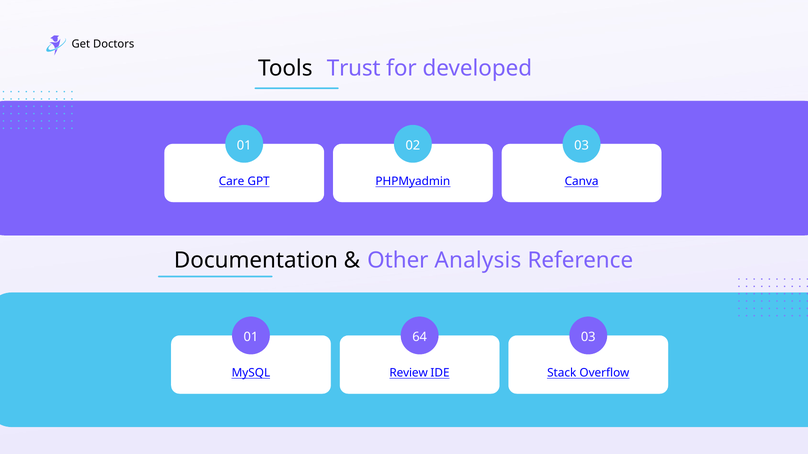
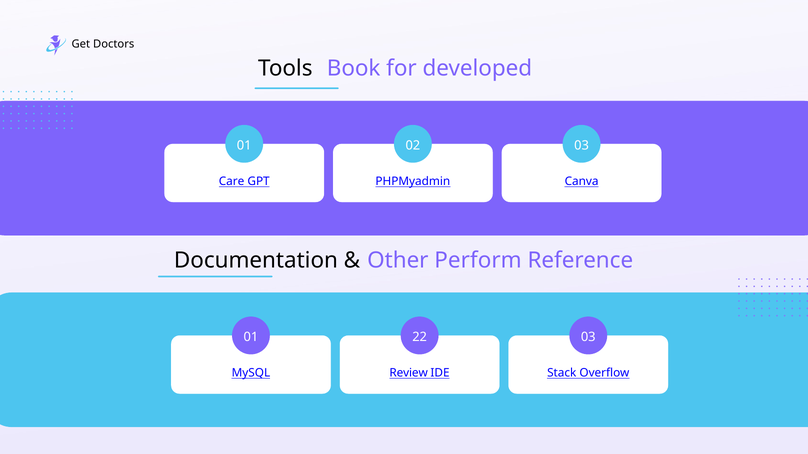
Trust: Trust -> Book (354, 68)
Analysis: Analysis -> Perform (478, 260)
64: 64 -> 22 (420, 337)
